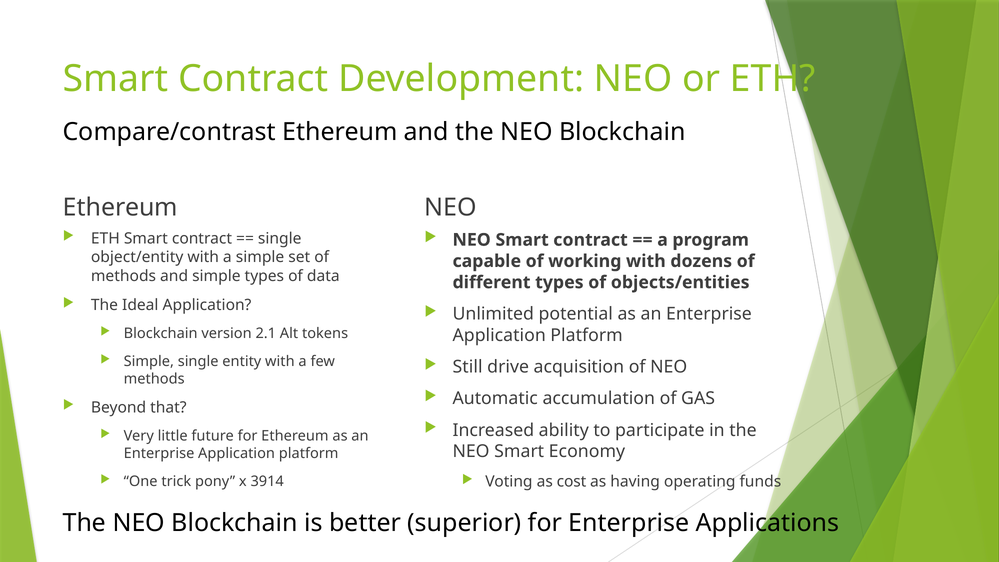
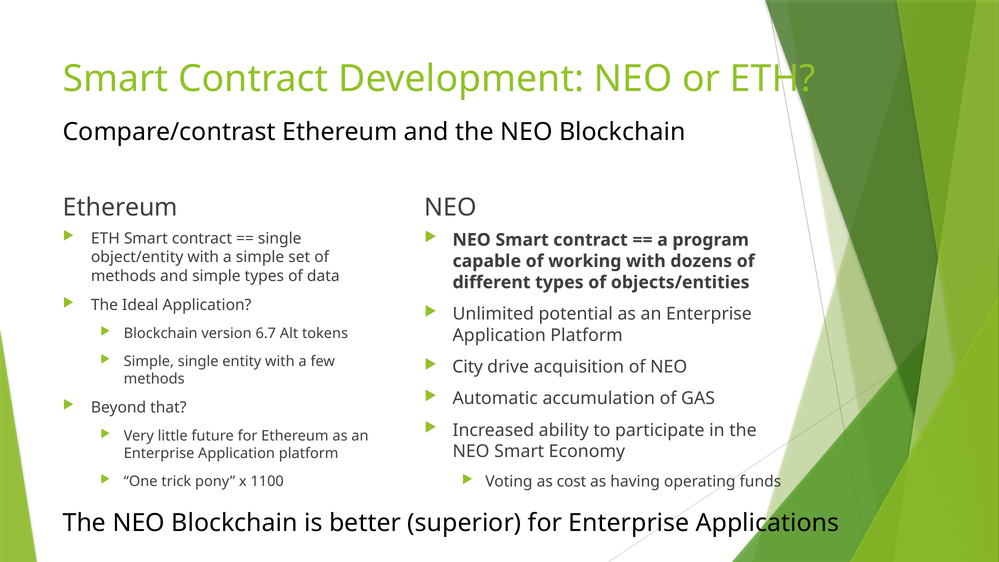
2.1: 2.1 -> 6.7 (266, 334)
Still: Still -> City (468, 367)
3914: 3914 -> 1100 (267, 481)
